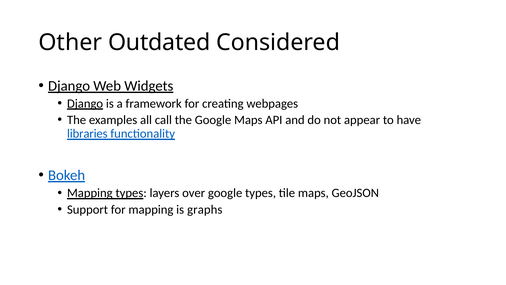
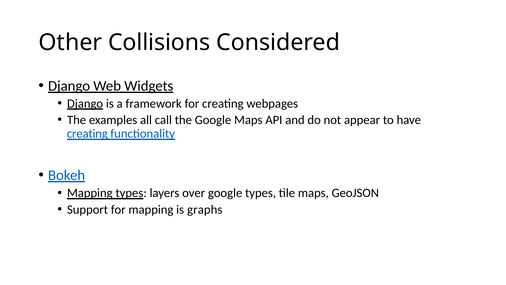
Outdated: Outdated -> Collisions (159, 43)
libraries: libraries -> creating (87, 134)
